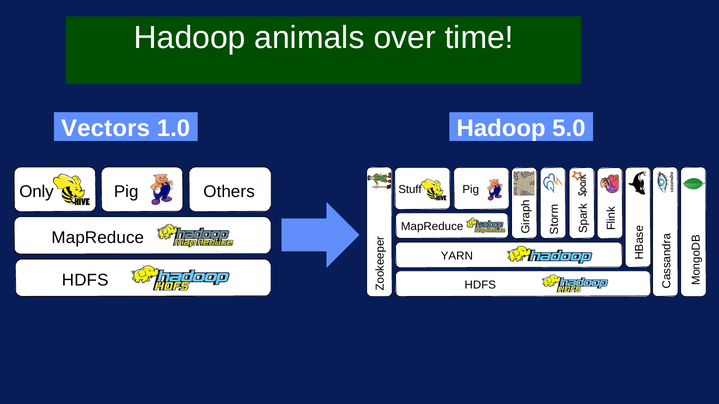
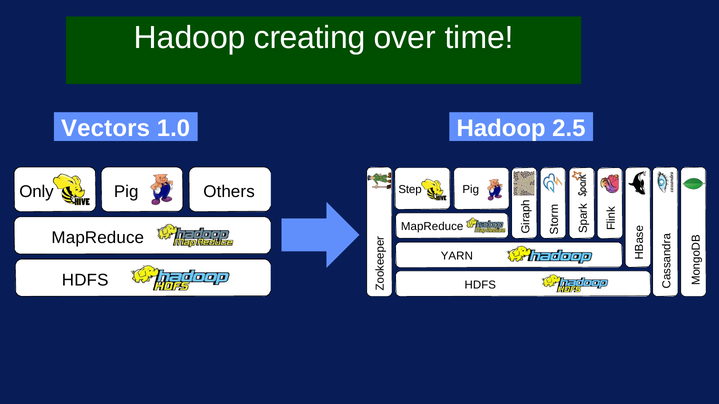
animals: animals -> creating (310, 38)
5.0: 5.0 -> 2.5 (569, 128)
Stuff: Stuff -> Step (410, 190)
